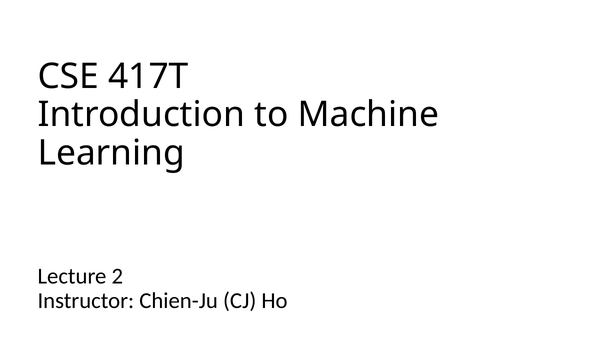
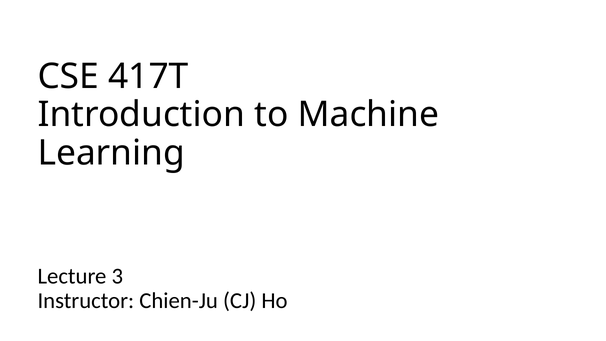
2: 2 -> 3 (117, 276)
